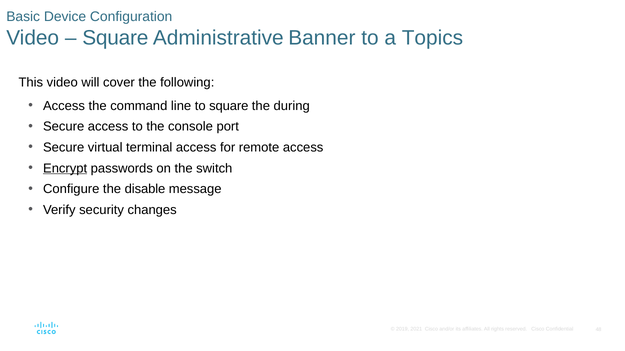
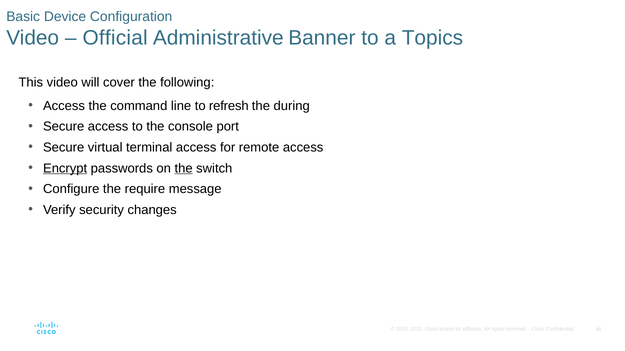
Square: Square -> Official (115, 38)
to square: square -> refresh (229, 106)
the underline: none -> present (184, 169)
disable: disable -> require (145, 189)
